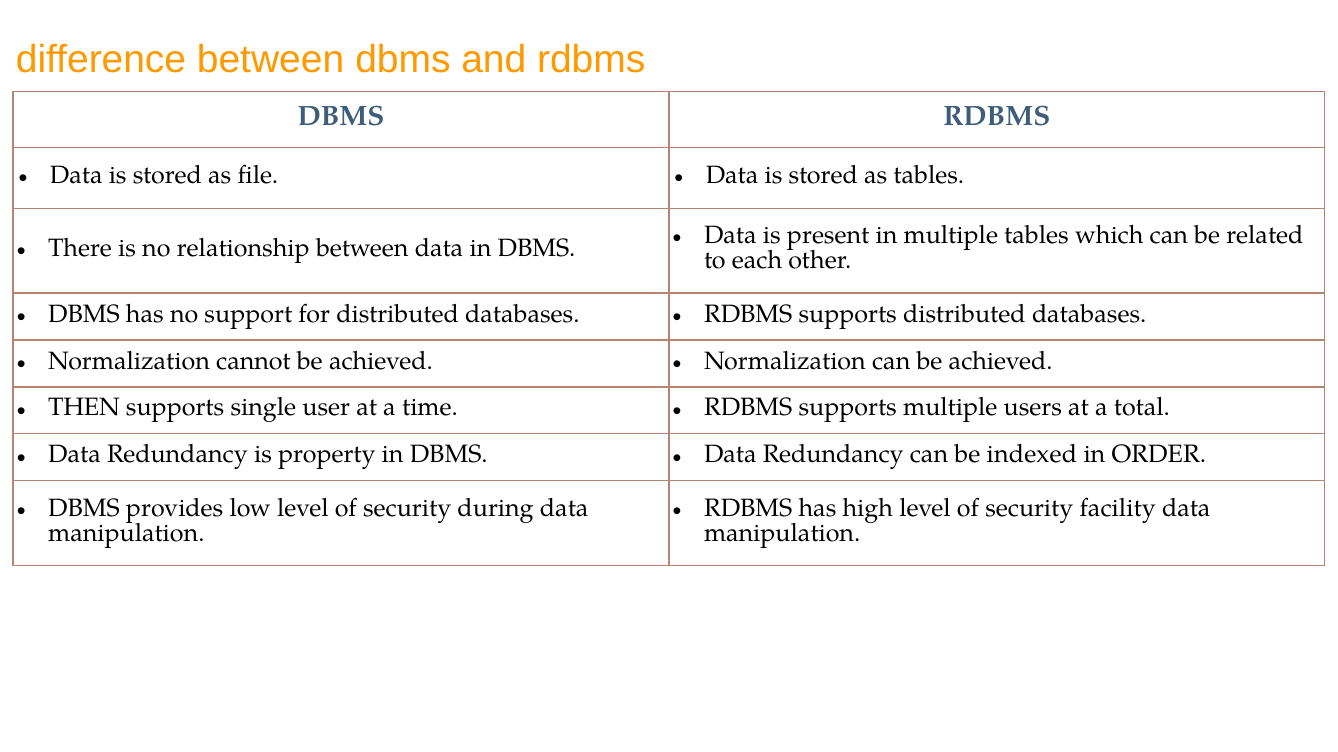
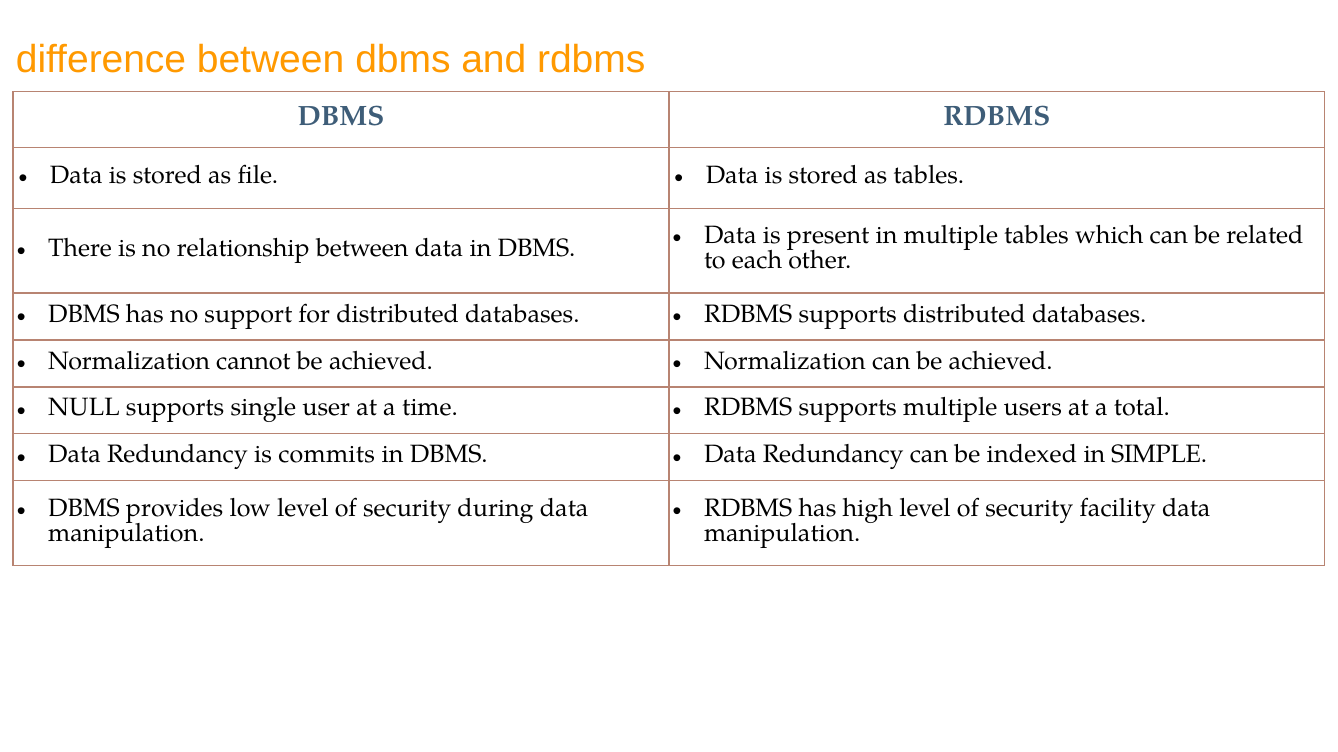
THEN: THEN -> NULL (84, 408)
property: property -> commits (327, 455)
ORDER: ORDER -> SIMPLE (1159, 455)
